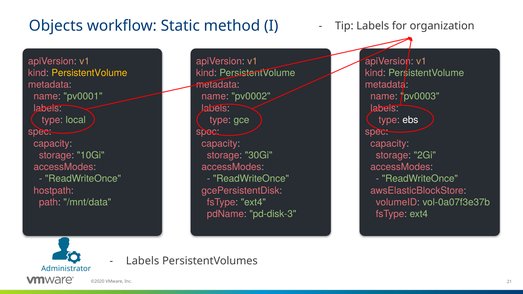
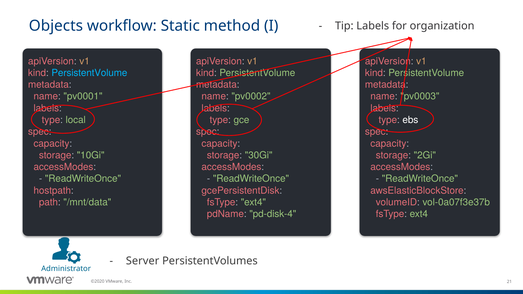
PersistentVolume colour: yellow -> light blue (89, 73)
pd-disk-3: pd-disk-3 -> pd-disk-4 (273, 214)
Labels: Labels -> Server (143, 261)
